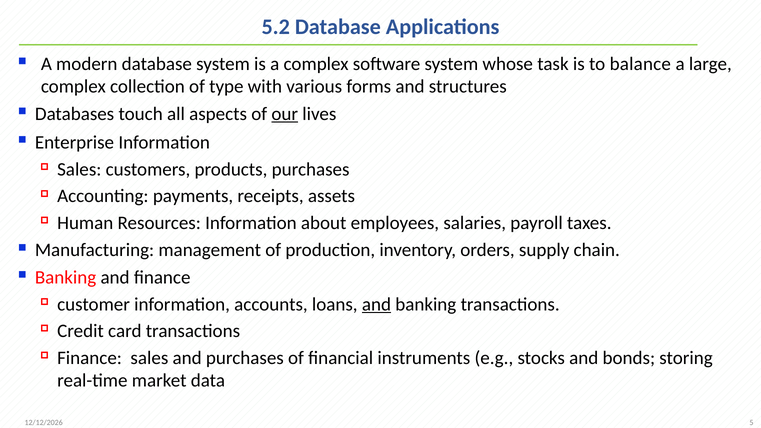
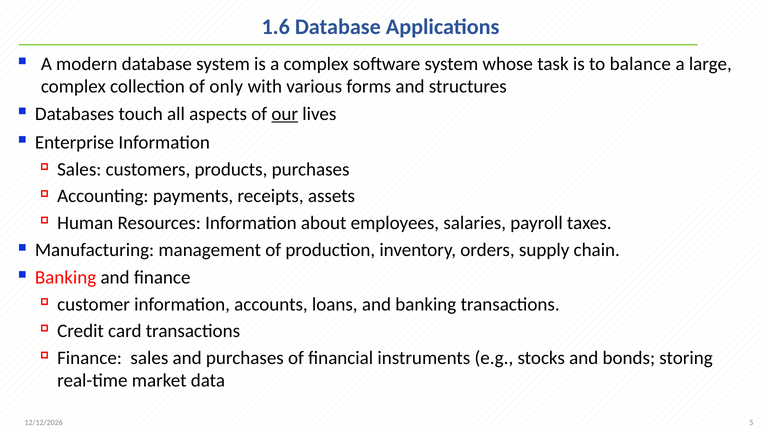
5.2: 5.2 -> 1.6 (276, 27)
type: type -> only (226, 87)
and underline: present -> none (376, 304)
